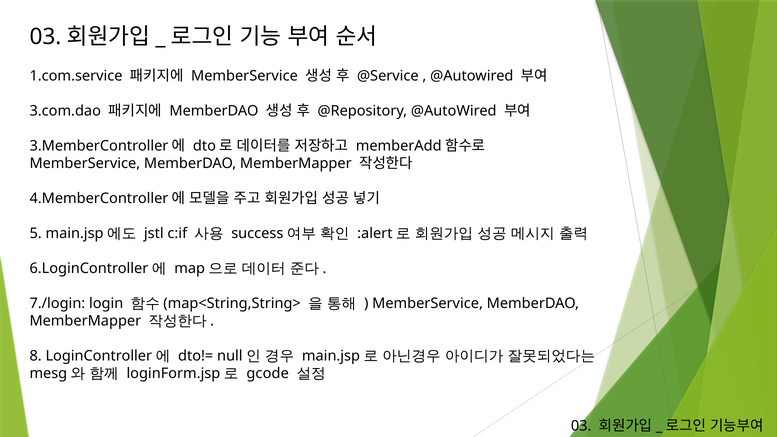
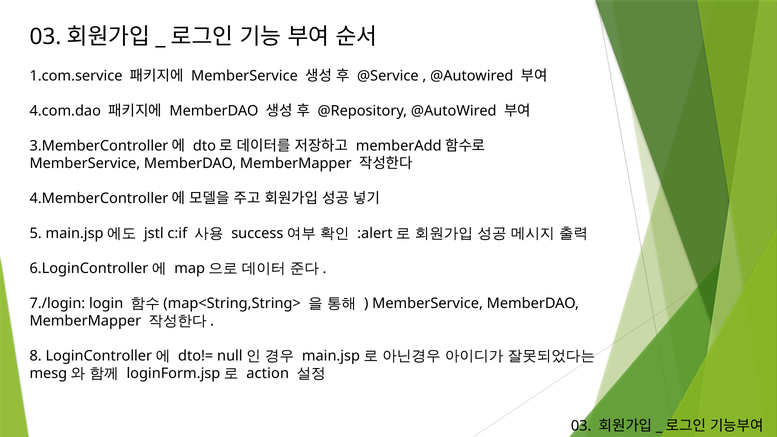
3.com.dao: 3.com.dao -> 4.com.dao (65, 111)
gcode: gcode -> action (268, 373)
